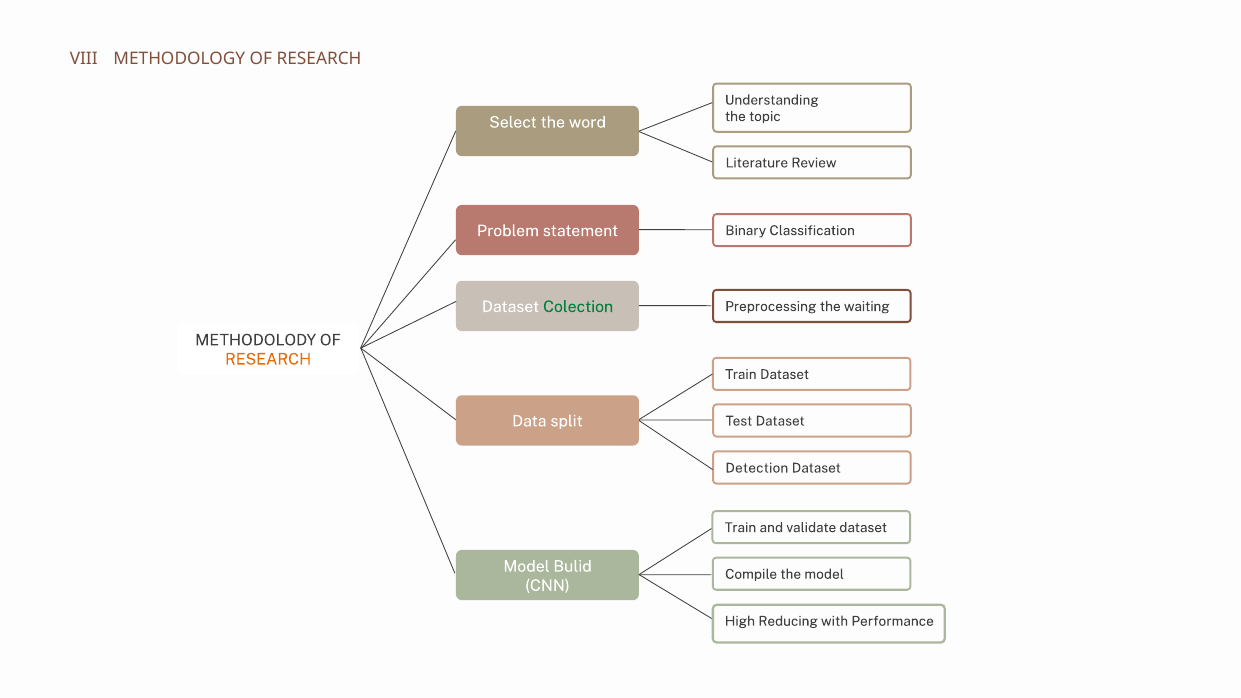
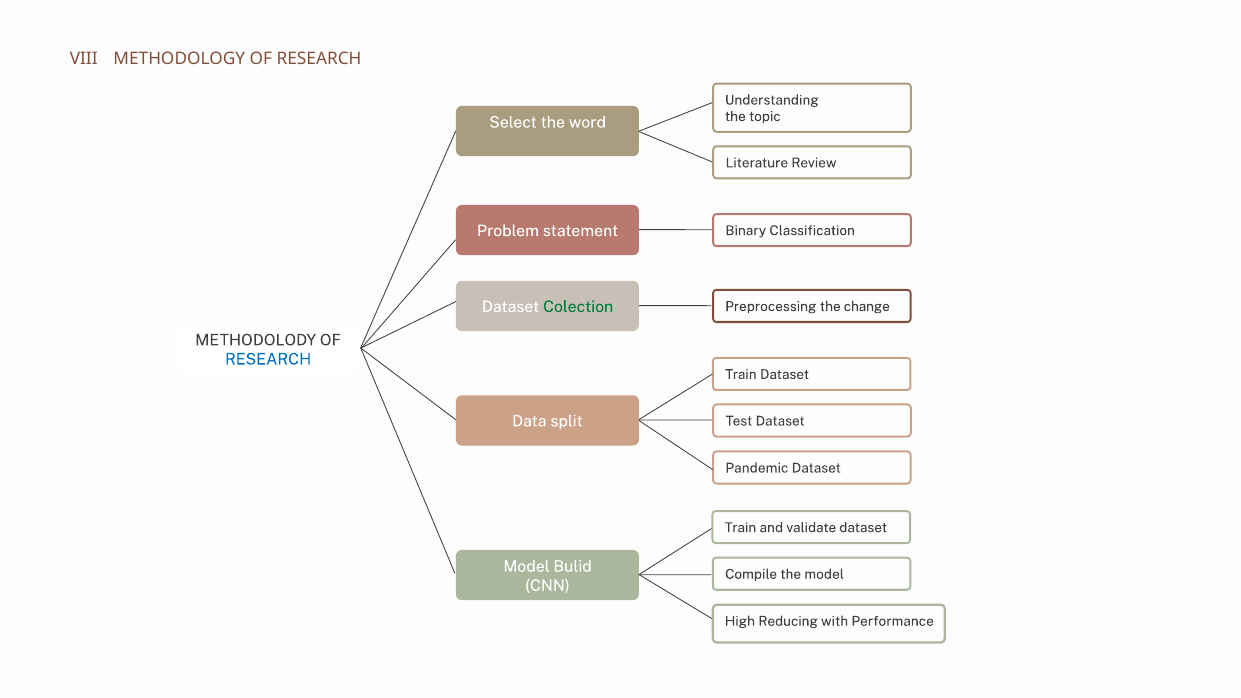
waiting: waiting -> change (867, 307)
RESEARCH colour: orange -> blue (268, 359)
Detection: Detection -> Pandemic (757, 468)
